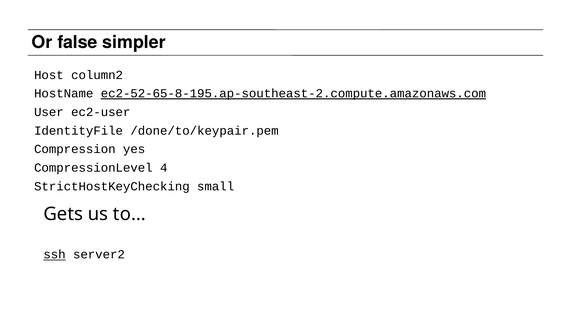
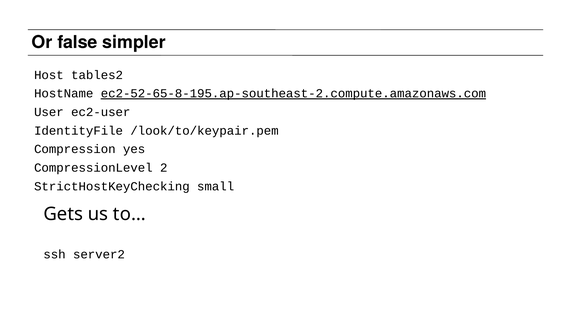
column2: column2 -> tables2 (97, 75)
/done/to/keypair.pem: /done/to/keypair.pem -> /look/to/keypair.pem (205, 131)
4: 4 -> 2 (164, 168)
ssh underline: present -> none (55, 255)
